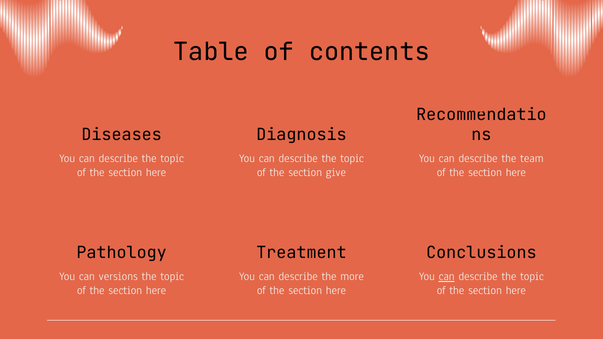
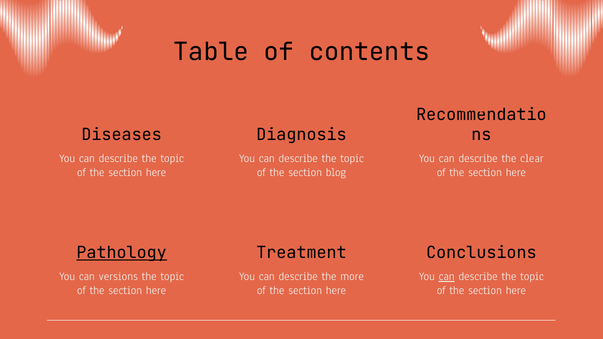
team: team -> clear (532, 159)
give: give -> blog (336, 173)
Pathology underline: none -> present (122, 253)
